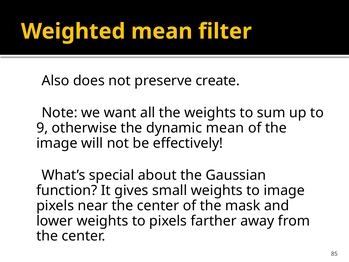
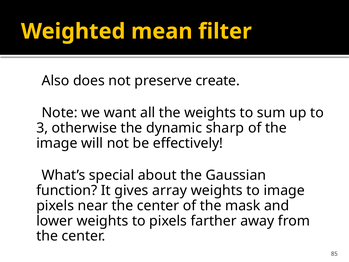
9: 9 -> 3 (42, 128)
dynamic mean: mean -> sharp (225, 128)
small: small -> array (170, 190)
